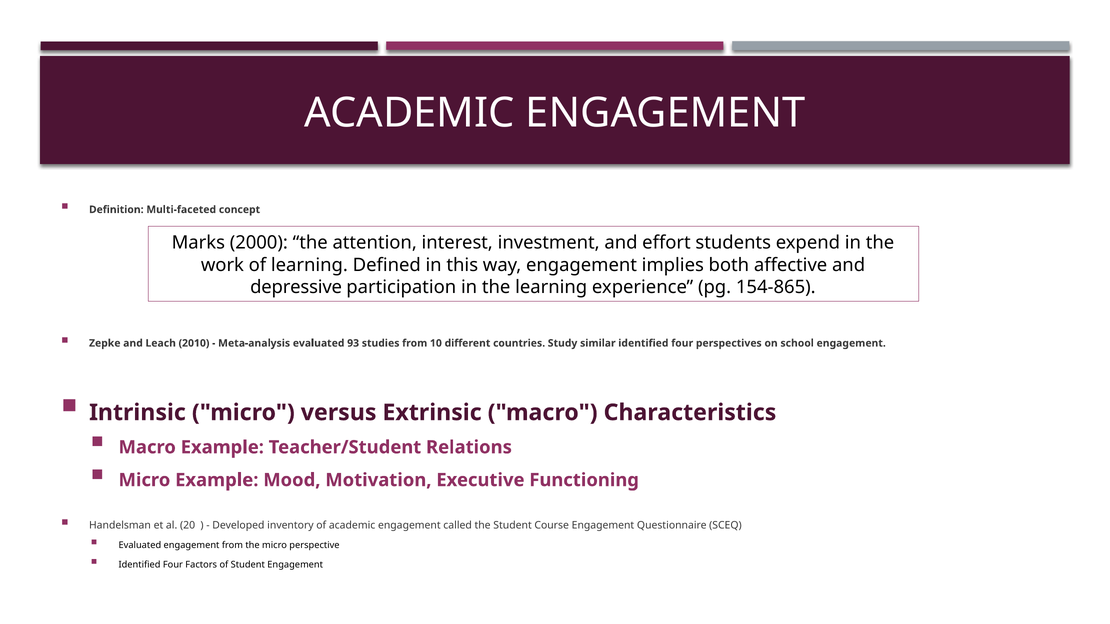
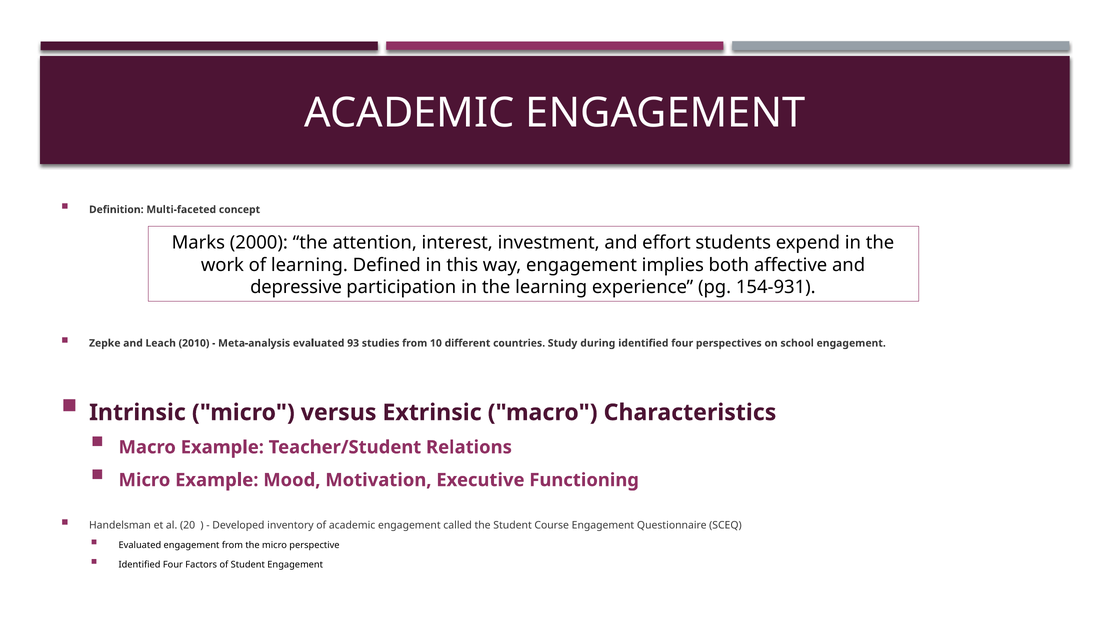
154-865: 154-865 -> 154-931 (776, 287)
similar: similar -> during (598, 343)
